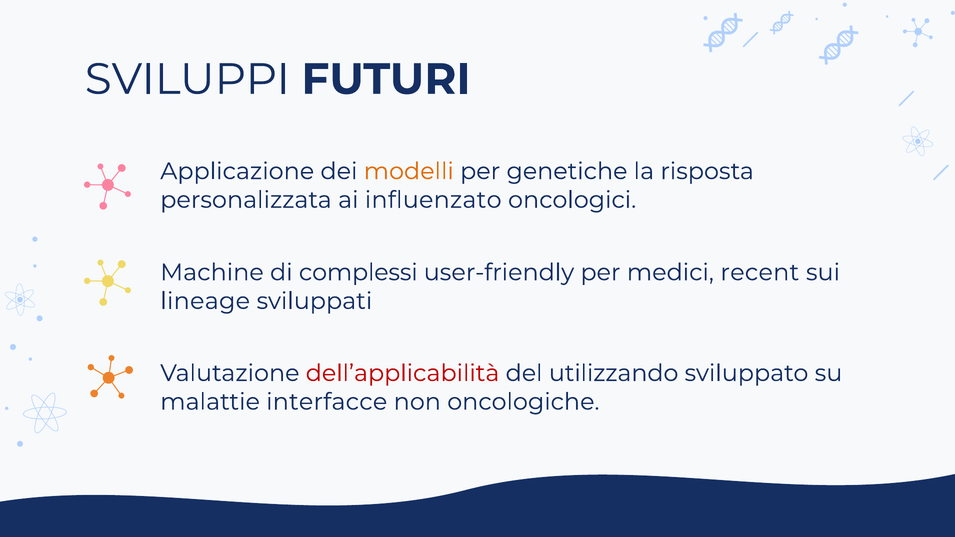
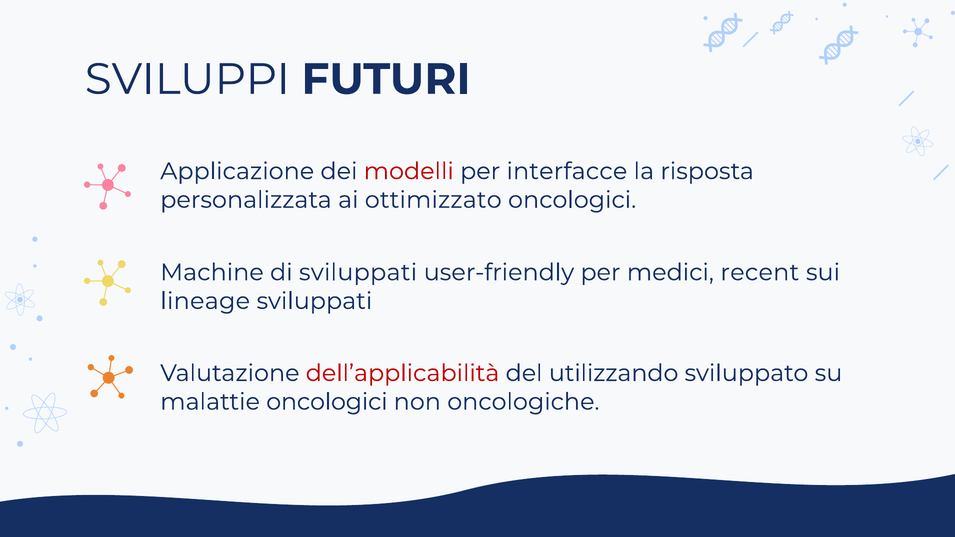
modelli colour: orange -> red (409, 171)
genetiche: genetiche -> interfacce (567, 171)
influenzato: influenzato -> ottimizzato (433, 200)
di complessi: complessi -> sviluppati (358, 272)
malattie interfacce: interfacce -> oncologici (327, 402)
